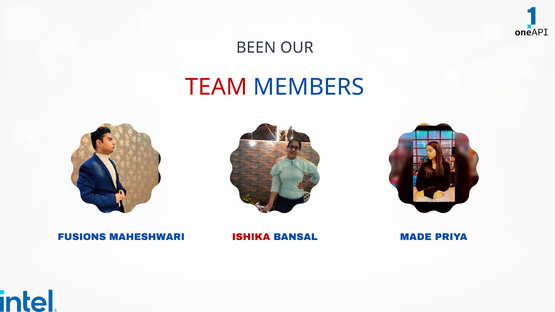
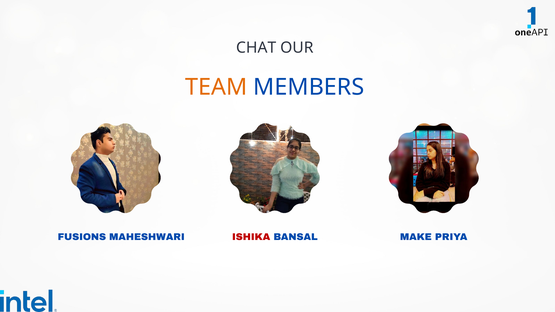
BEEN: BEEN -> CHAT (256, 48)
TEAM colour: red -> orange (216, 87)
MADE: MADE -> MAKE (416, 237)
